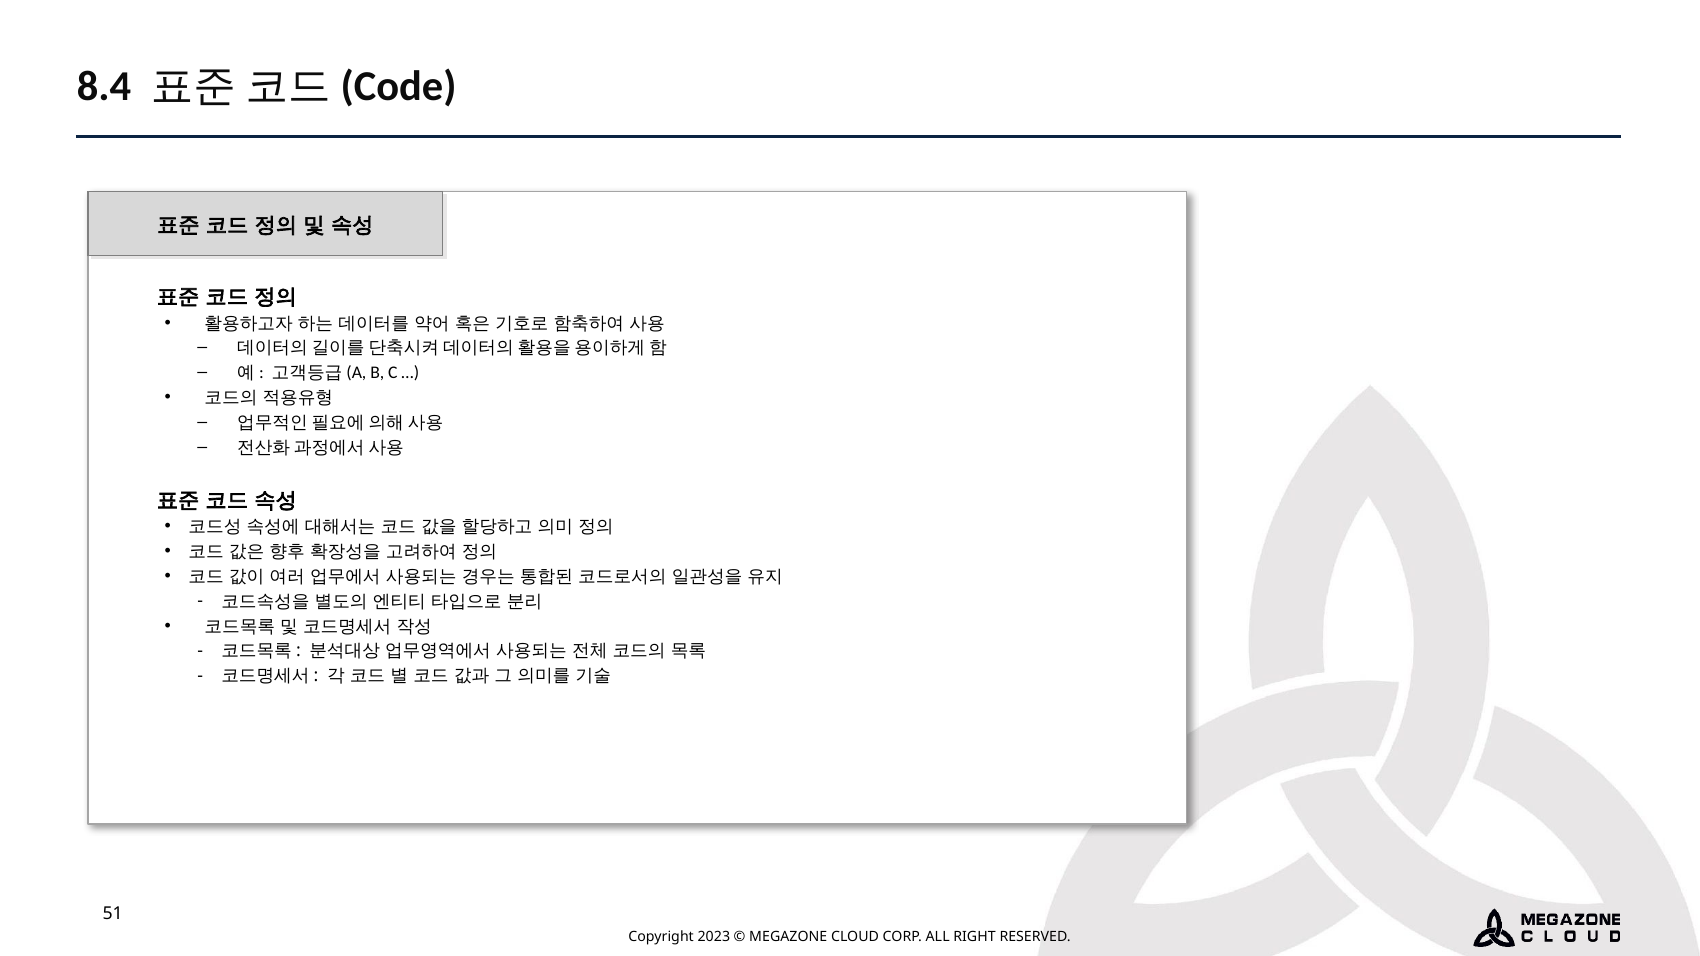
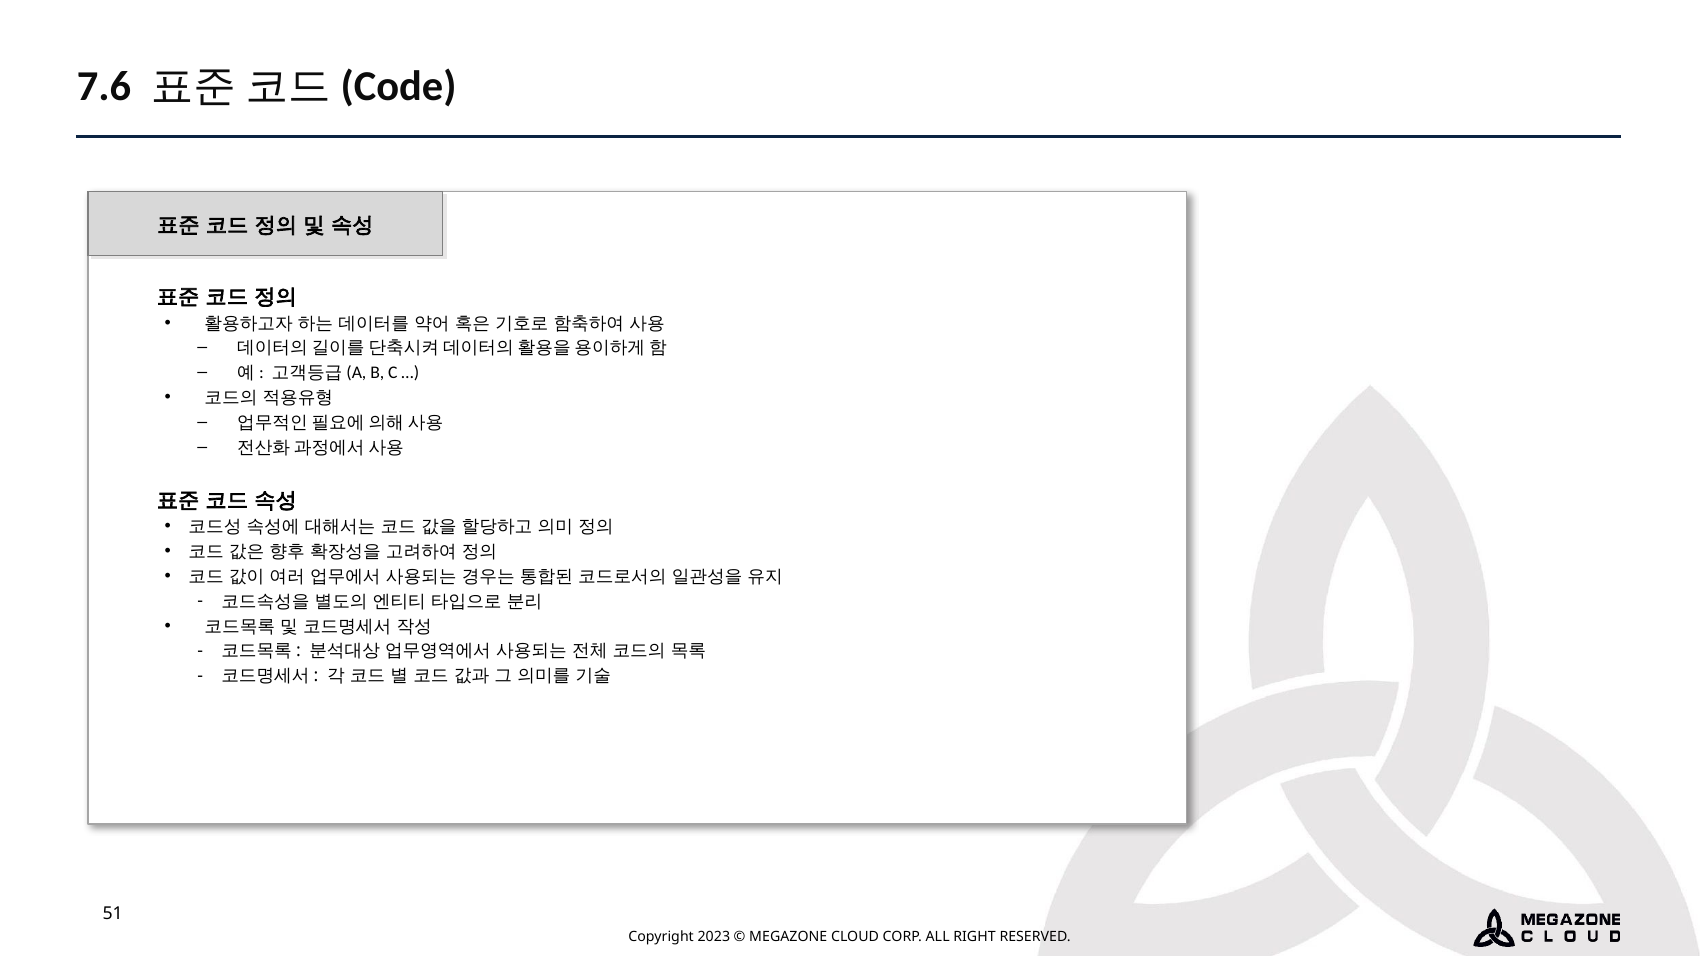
8.4: 8.4 -> 7.6 (104, 87)
